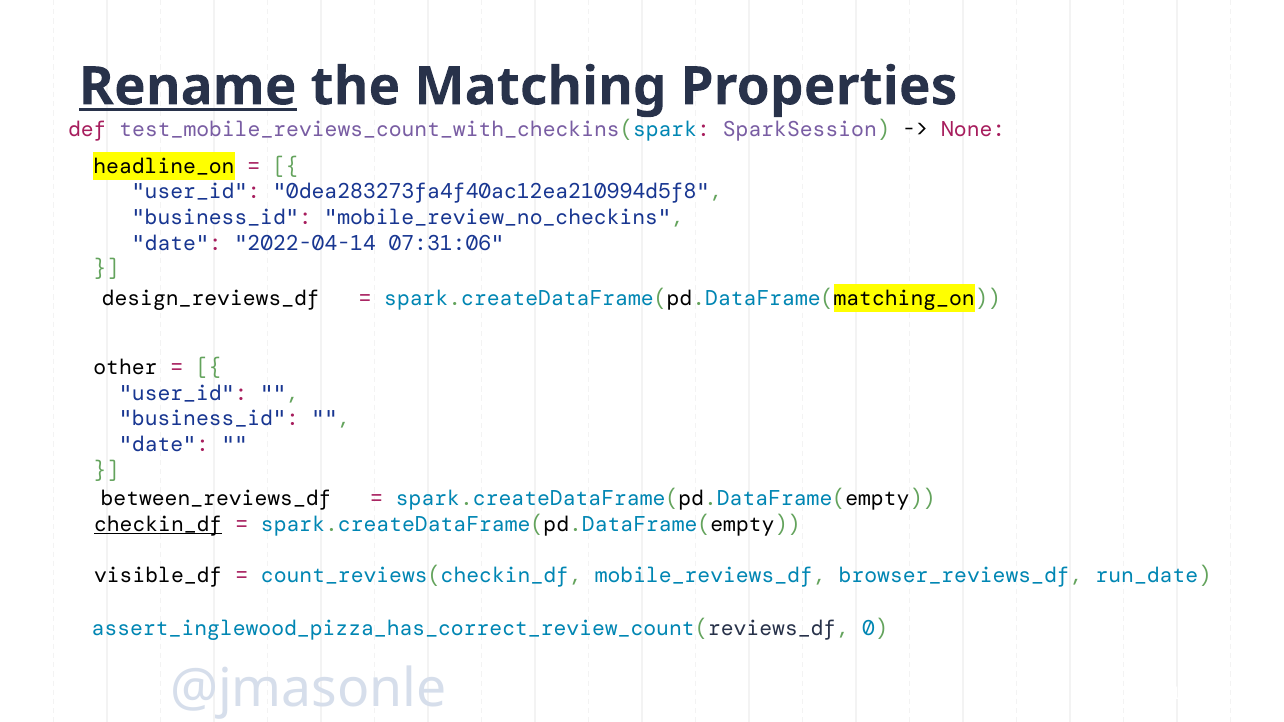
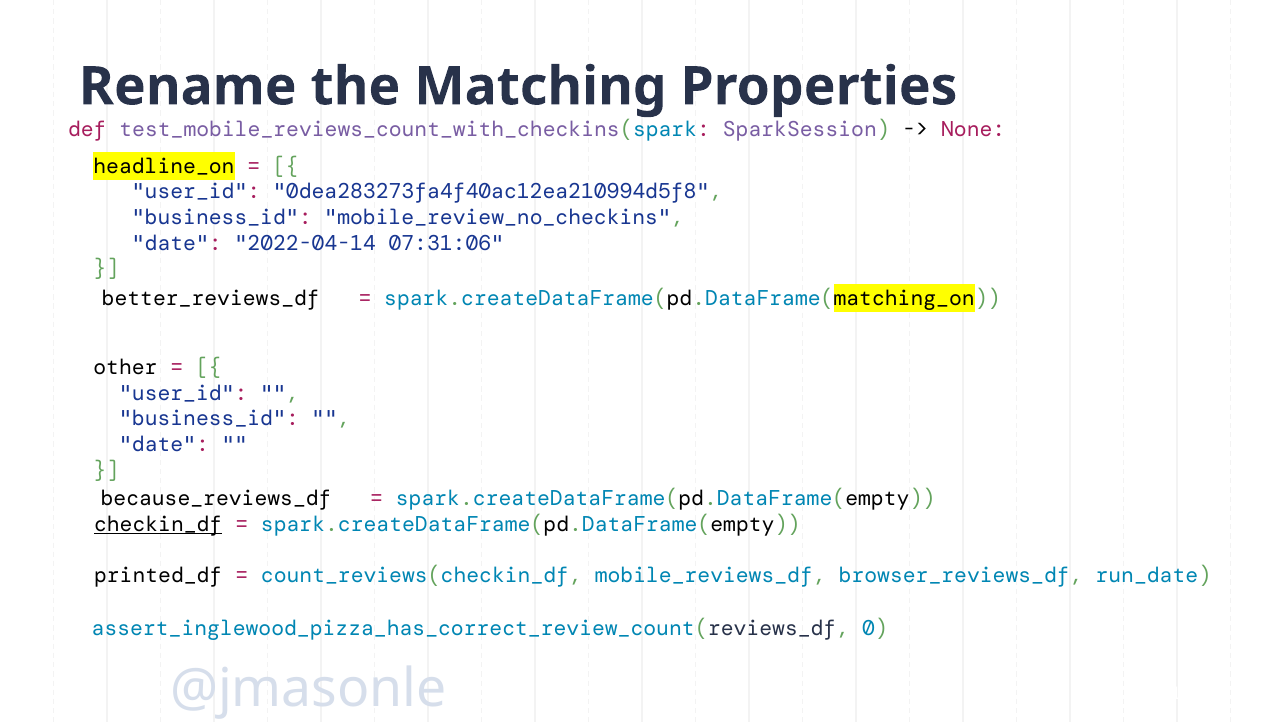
Rename underline: present -> none (188, 87)
design_reviews_df: design_reviews_df -> better_reviews_df (211, 299)
between_reviews_df: between_reviews_df -> because_reviews_df (216, 499)
visible_df: visible_df -> printed_df (158, 576)
